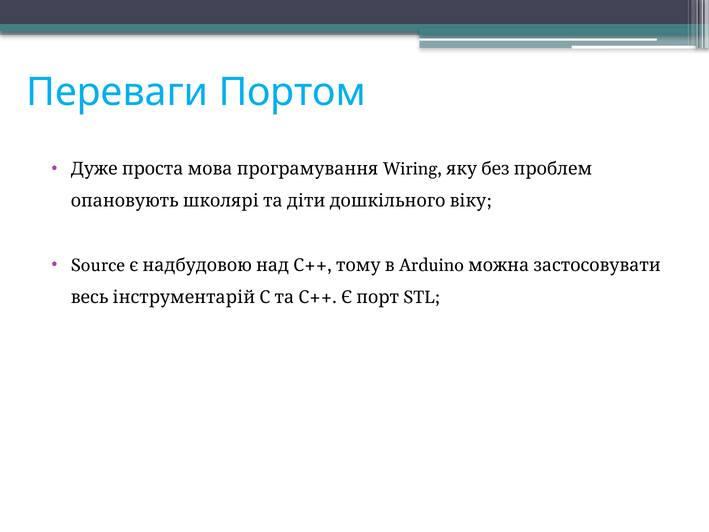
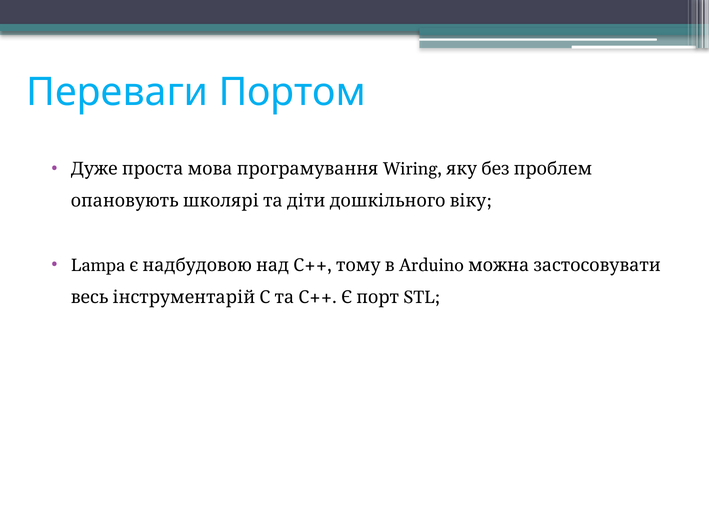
Source: Source -> Lampa (98, 265)
